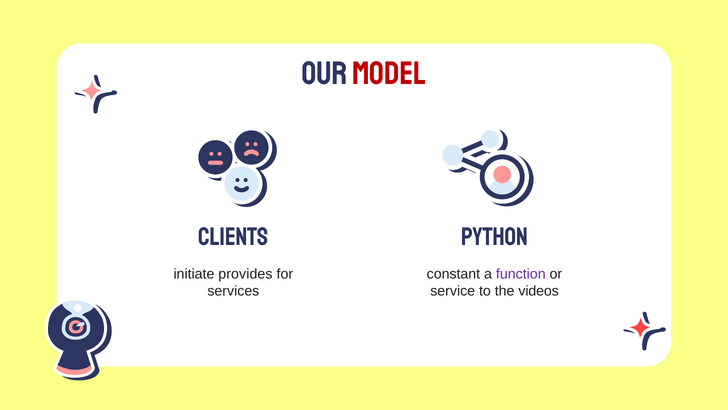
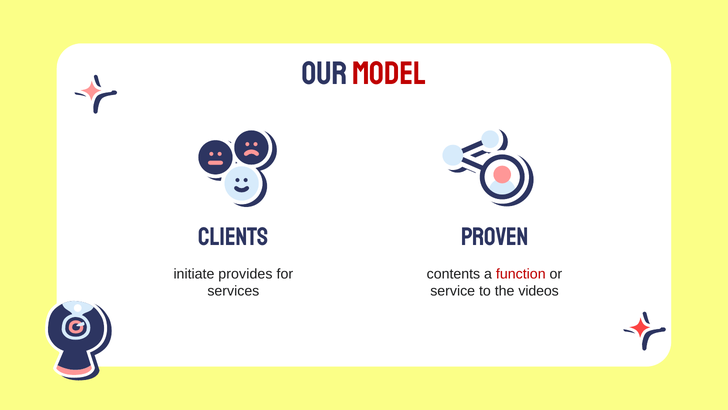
Python: Python -> Proven (495, 237)
constant: constant -> contents (453, 274)
function colour: purple -> red (521, 274)
